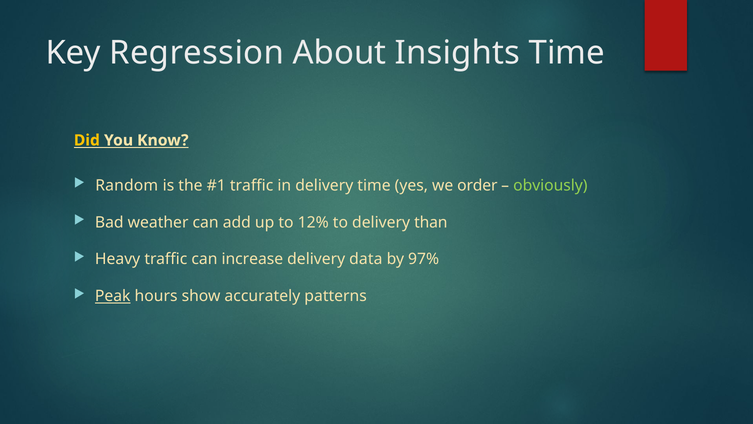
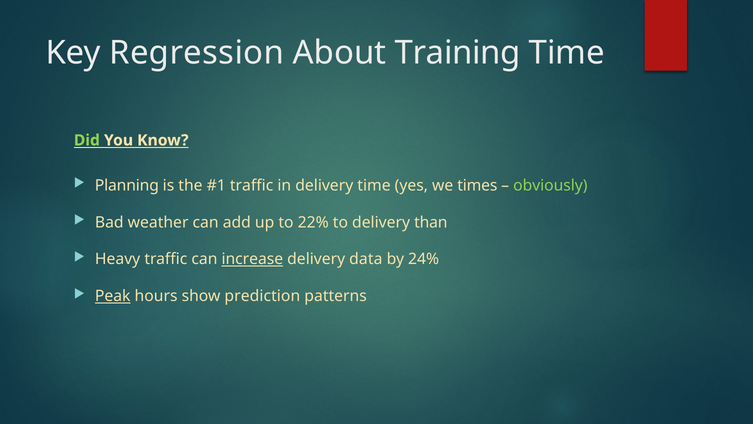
Insights: Insights -> Training (458, 53)
Did colour: yellow -> light green (87, 140)
Random: Random -> Planning (127, 185)
order: order -> times (477, 185)
12%: 12% -> 22% (313, 222)
increase underline: none -> present (252, 259)
97%: 97% -> 24% (424, 259)
accurately: accurately -> prediction (262, 296)
